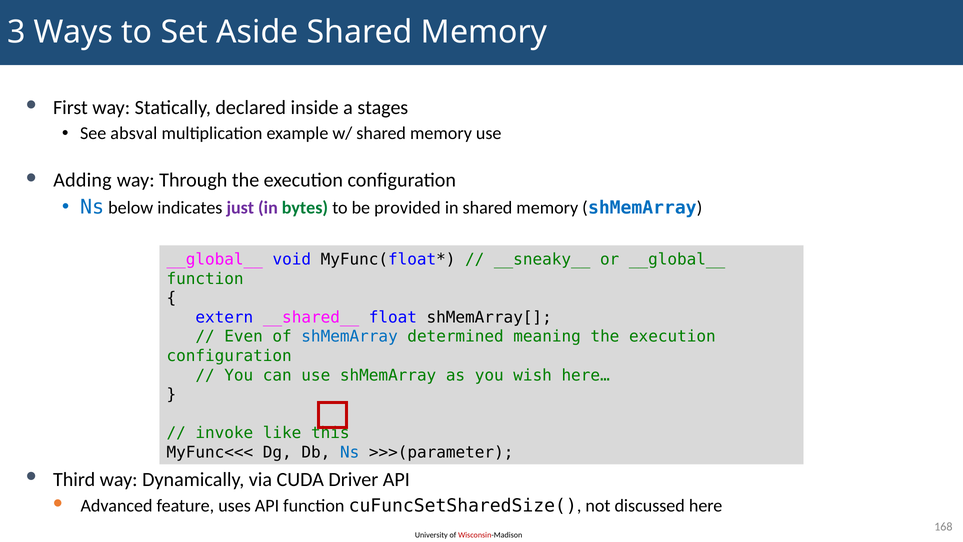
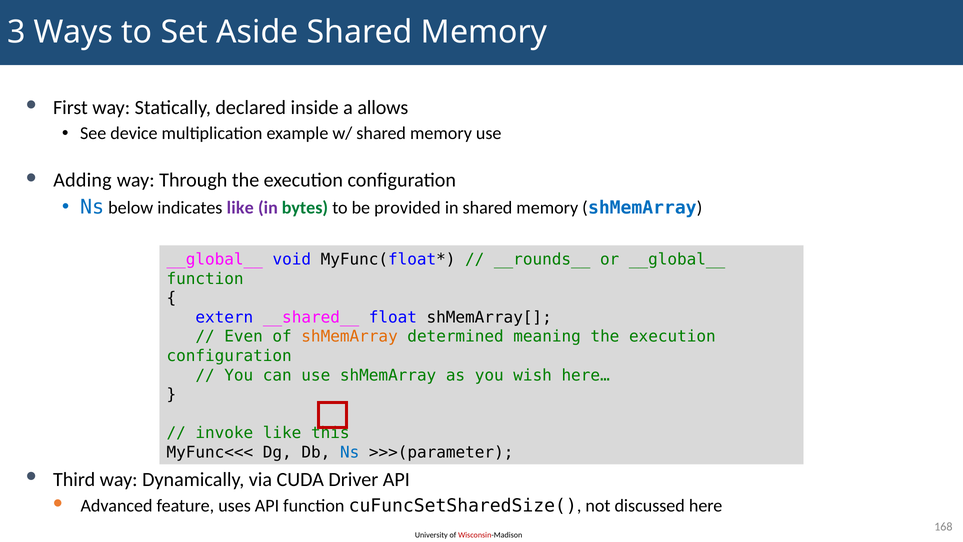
stages: stages -> allows (383, 108)
absval: absval -> device (134, 133)
indicates just: just -> like (240, 208)
__sneaky__: __sneaky__ -> __rounds__ (542, 259)
shMemArray colour: blue -> orange (350, 336)
